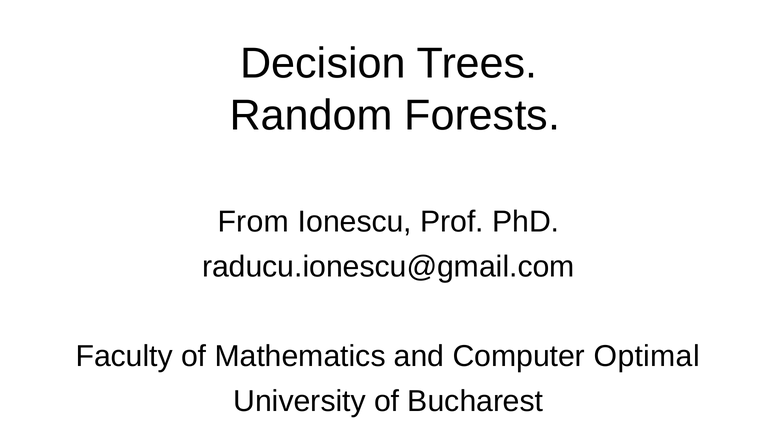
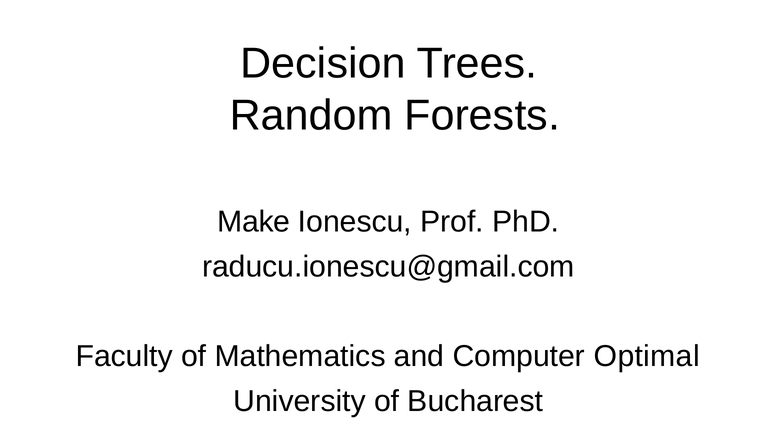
From: From -> Make (254, 222)
